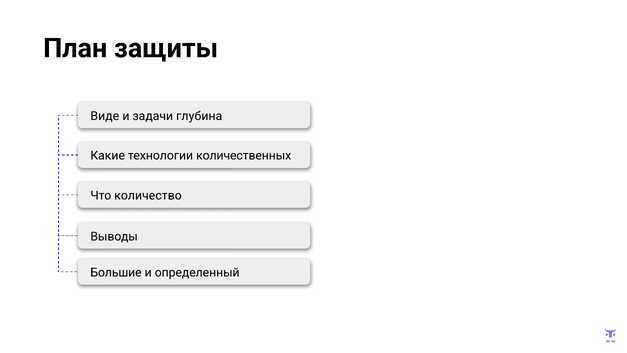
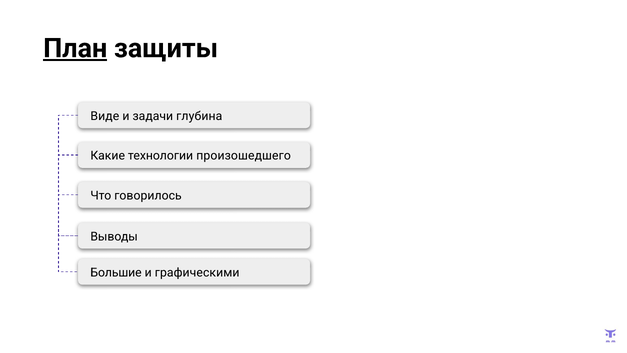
План underline: none -> present (75, 48)
количественных: количественных -> произошедшего (244, 156)
количество: количество -> говорилось (148, 196)
определенный: определенный -> графическими (197, 272)
